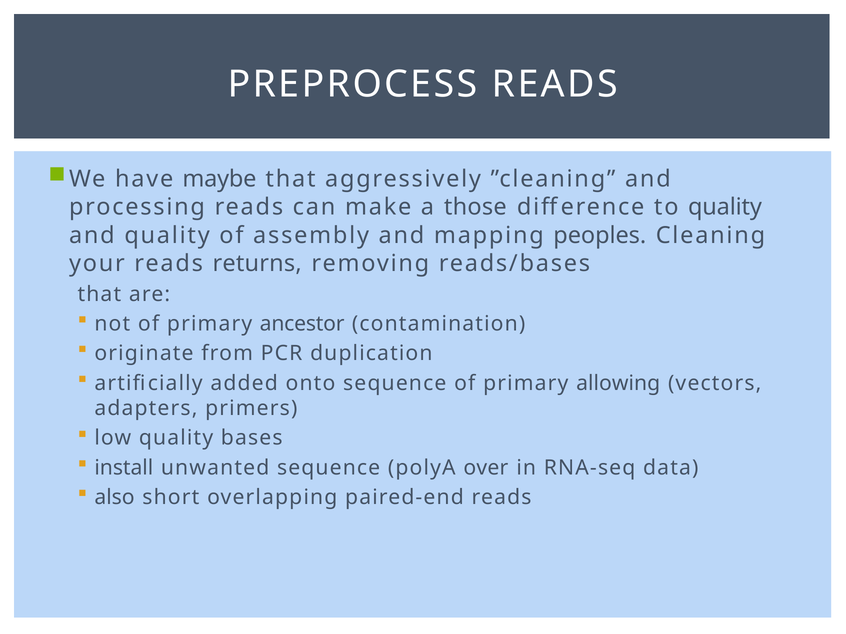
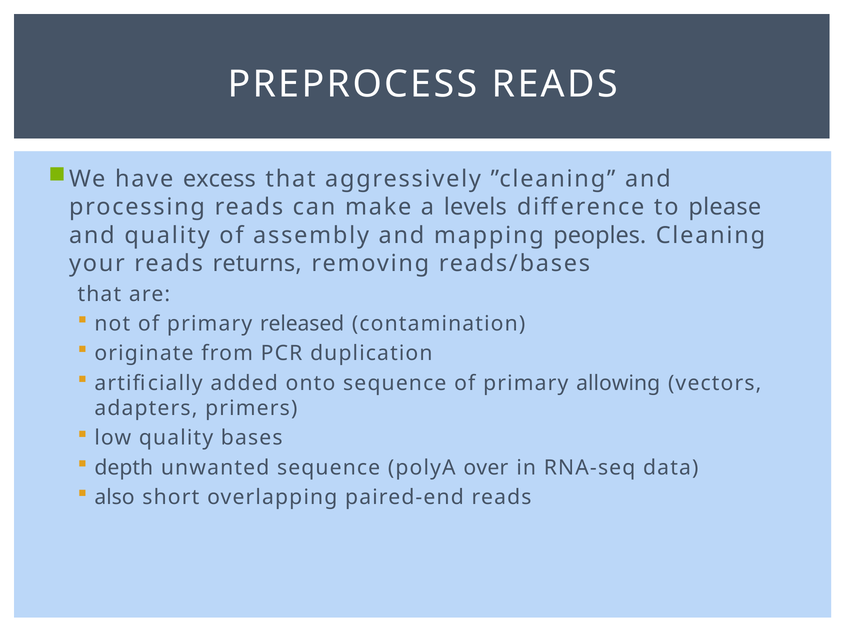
maybe: maybe -> excess (219, 179)
those: those -> levels (475, 207)
to quality: quality -> please (725, 207)
ancestor: ancestor -> released (302, 324)
install: install -> depth (124, 468)
